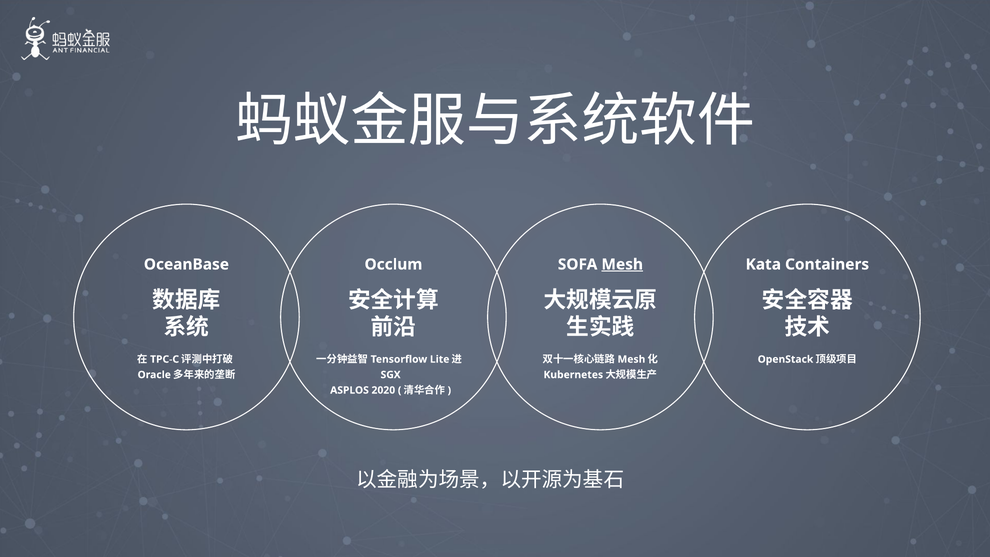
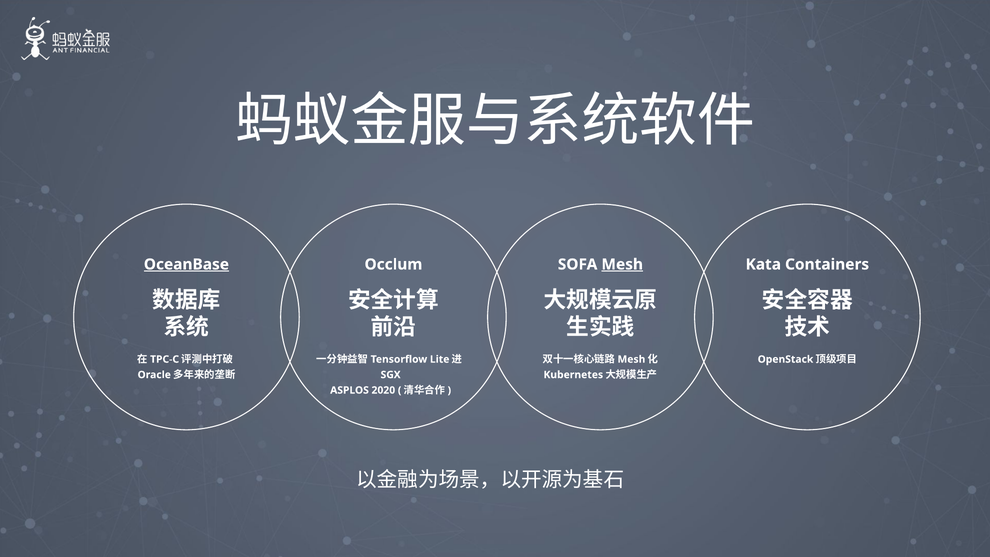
OceanBase underline: none -> present (186, 264)
